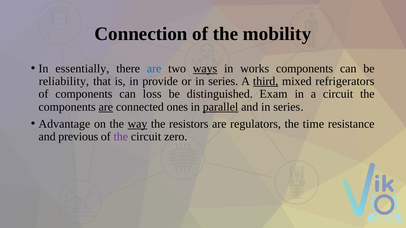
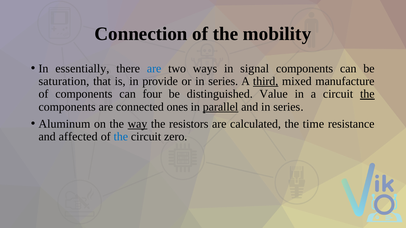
ways underline: present -> none (205, 69)
works: works -> signal (255, 69)
reliability: reliability -> saturation (64, 81)
refrigerators: refrigerators -> manufacture (345, 81)
loss: loss -> four (152, 94)
Exam: Exam -> Value (274, 94)
the underline: none -> present (367, 94)
are underline: present -> none (106, 107)
Advantage: Advantage -> Aluminum (64, 124)
regulators: regulators -> calculated (256, 124)
previous: previous -> affected (78, 137)
the colour: purple -> blue (121, 137)
